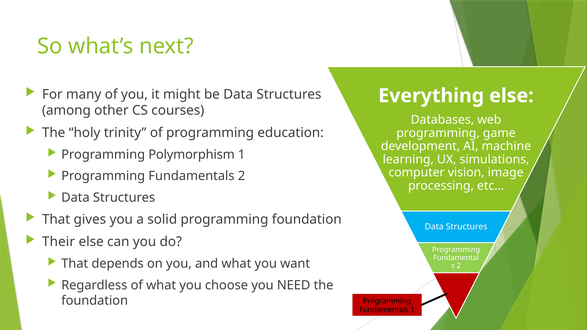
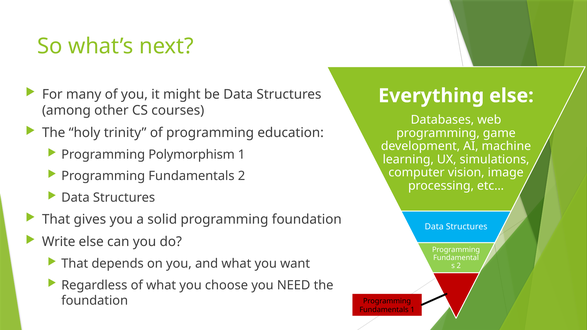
Their: Their -> Write (59, 242)
